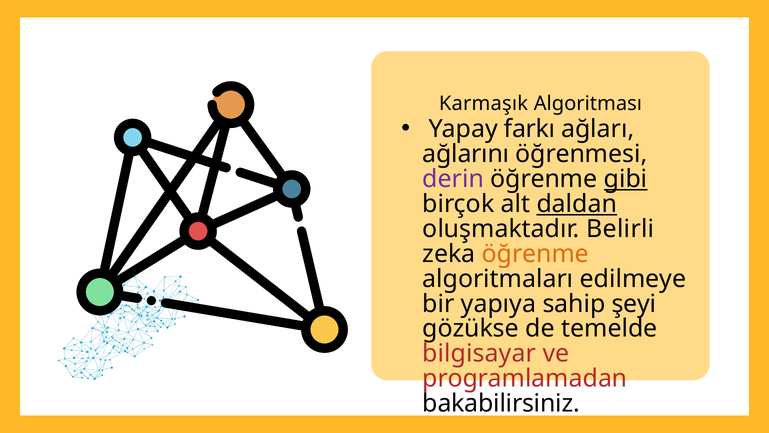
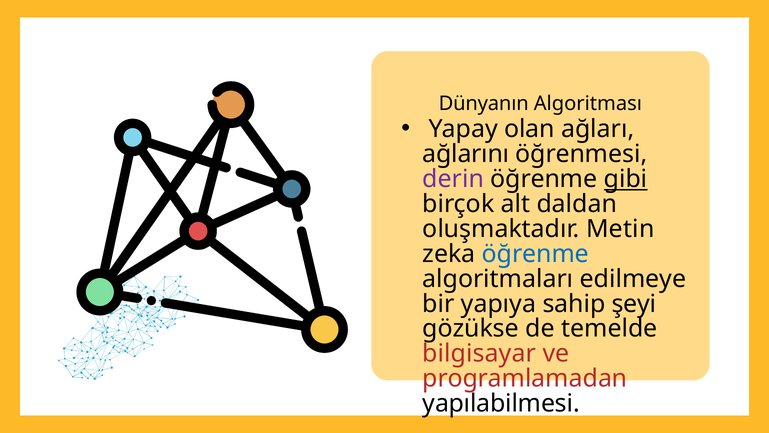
Karmaşık: Karmaşık -> Dünyanın (484, 103)
farkı: farkı -> olan (529, 129)
daldan underline: present -> none (577, 204)
Belirli: Belirli -> Metin (620, 229)
öğrenme colour: orange -> blue (535, 254)
bakabilirsiniz: bakabilirsiniz -> yapılabilmesi (501, 403)
